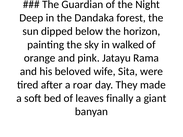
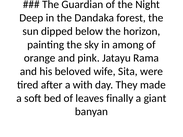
walked: walked -> among (128, 45)
roar: roar -> with (83, 85)
